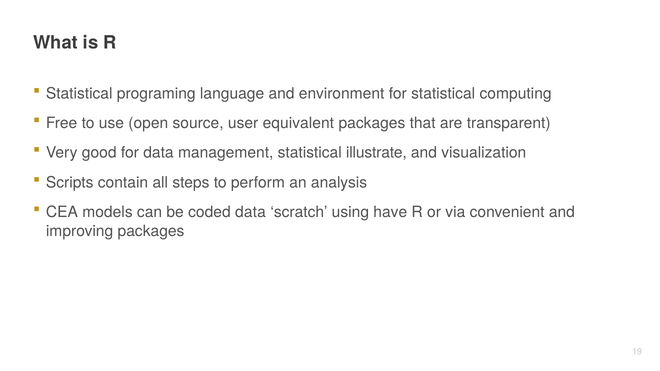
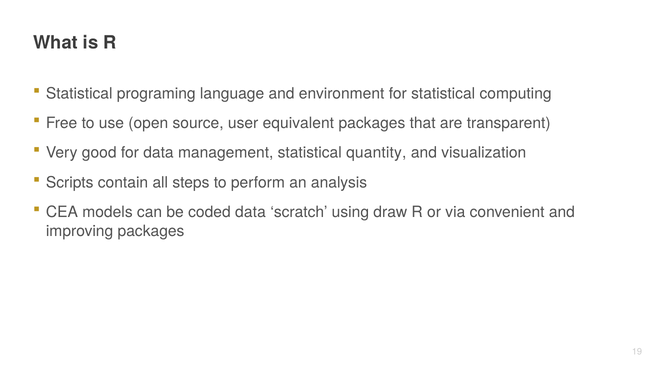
illustrate: illustrate -> quantity (376, 153)
have: have -> draw (390, 212)
